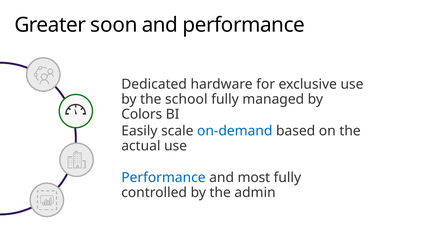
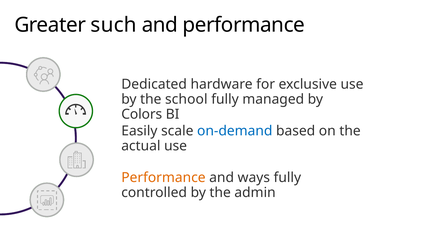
soon: soon -> such (114, 25)
Performance colour: blue -> orange (163, 178)
most: most -> ways (254, 178)
